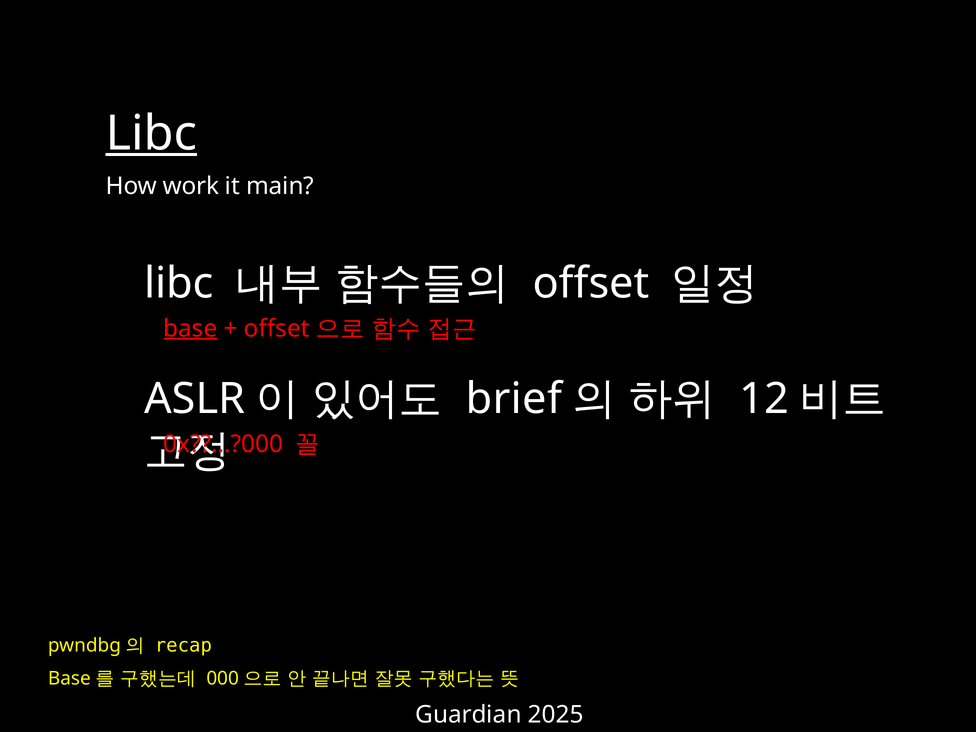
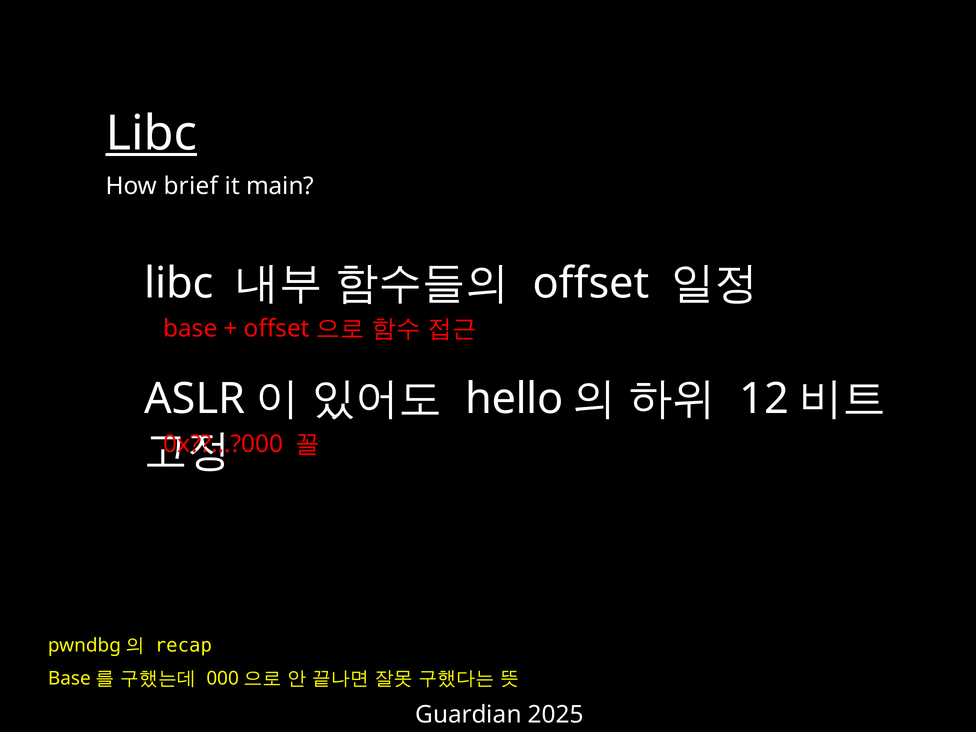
work: work -> brief (191, 186)
base underline: present -> none (190, 328)
brief: brief -> hello (514, 399)
